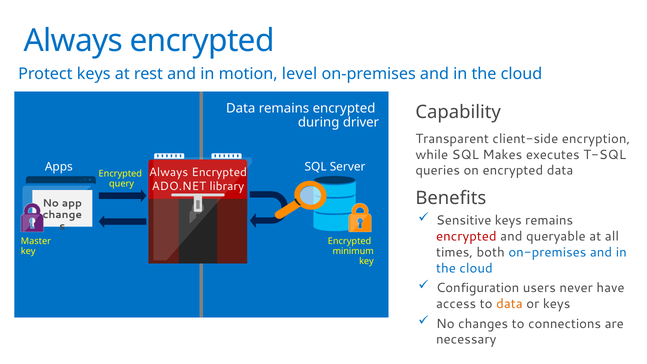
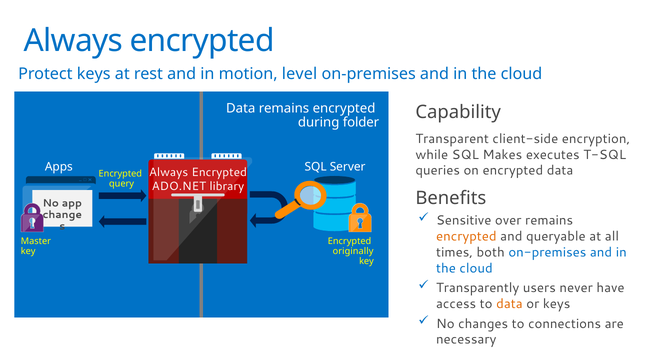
driver: driver -> folder (361, 122)
Sensitive keys: keys -> over (508, 220)
encrypted colour: red -> orange (466, 236)
minimum: minimum -> originally (353, 251)
Configuration: Configuration -> Transparently (478, 288)
